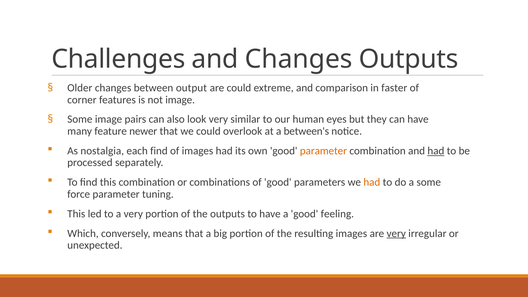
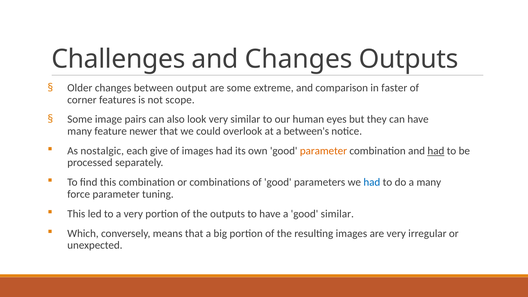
are could: could -> some (239, 88)
not image: image -> scope (180, 100)
nostalgia: nostalgia -> nostalgic (102, 151)
each find: find -> give (159, 151)
had colour: orange -> blue (372, 182)
a some: some -> many (429, 182)
good feeling: feeling -> similar (337, 214)
very underline: present -> none (396, 233)
